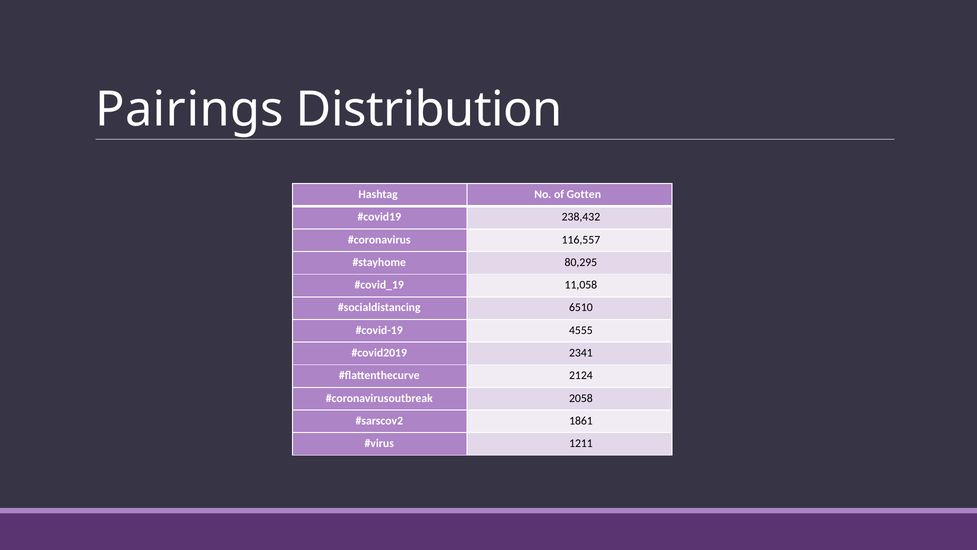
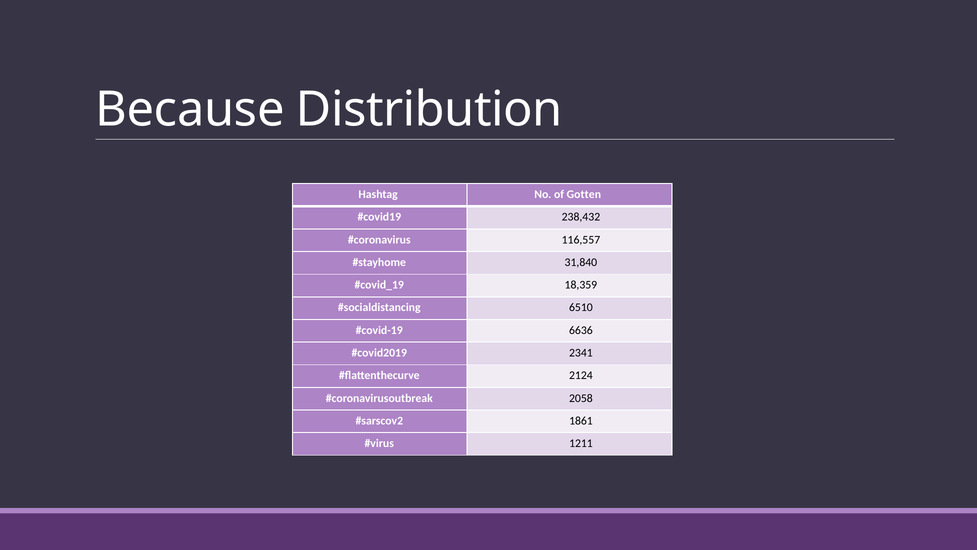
Pairings: Pairings -> Because (190, 109)
80,295: 80,295 -> 31,840 (581, 262)
11,058: 11,058 -> 18,359 (581, 285)
4555: 4555 -> 6636 (581, 330)
